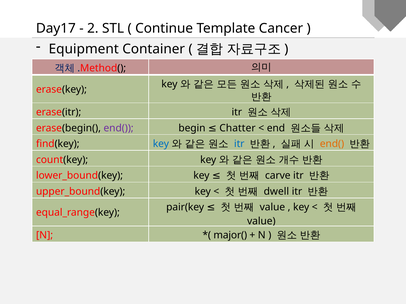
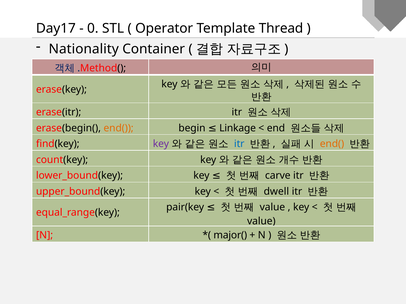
2: 2 -> 0 (93, 28)
Continue: Continue -> Operator (164, 28)
Cancer: Cancer -> Thread (281, 28)
Equipment: Equipment -> Nationality (84, 49)
end( colour: purple -> orange (119, 128)
Chatter: Chatter -> Linkage (238, 128)
key colour: blue -> purple (161, 144)
